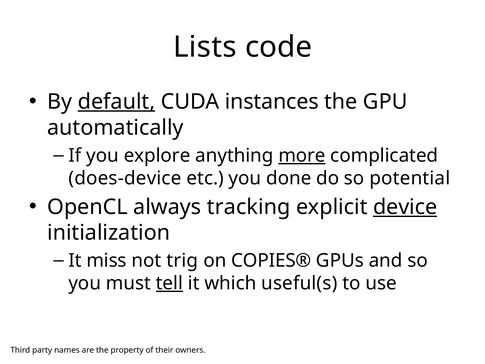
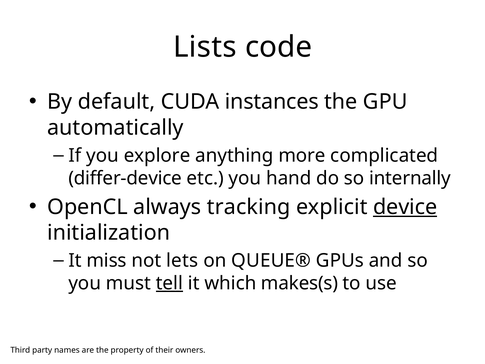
default underline: present -> none (116, 102)
more underline: present -> none (302, 155)
does-device: does-device -> differ-device (125, 178)
done: done -> hand (289, 178)
potential: potential -> internally (410, 178)
trig: trig -> lets (182, 260)
COPIES®: COPIES® -> QUEUE® (271, 260)
useful(s: useful(s -> makes(s (299, 283)
